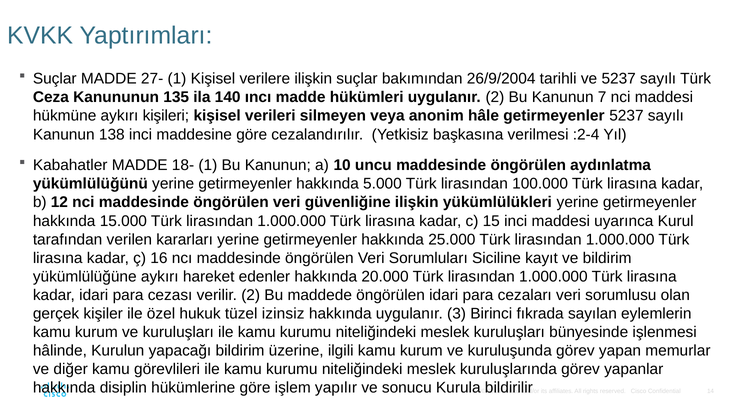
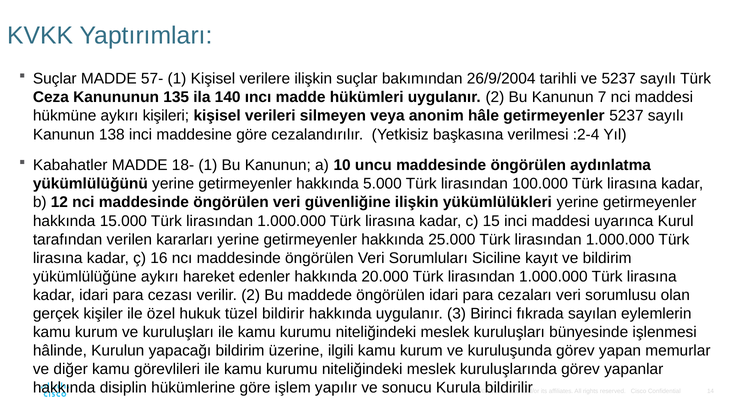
27-: 27- -> 57- (152, 79)
izinsiz: izinsiz -> bildirir (283, 314)
